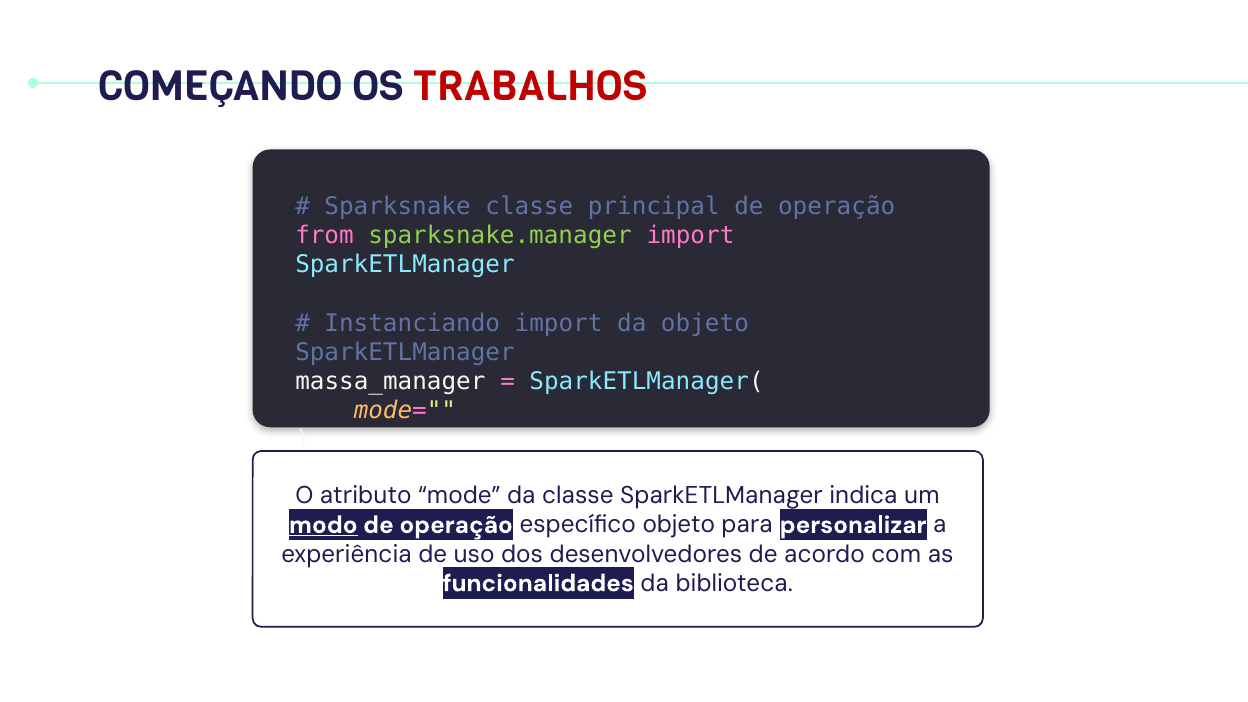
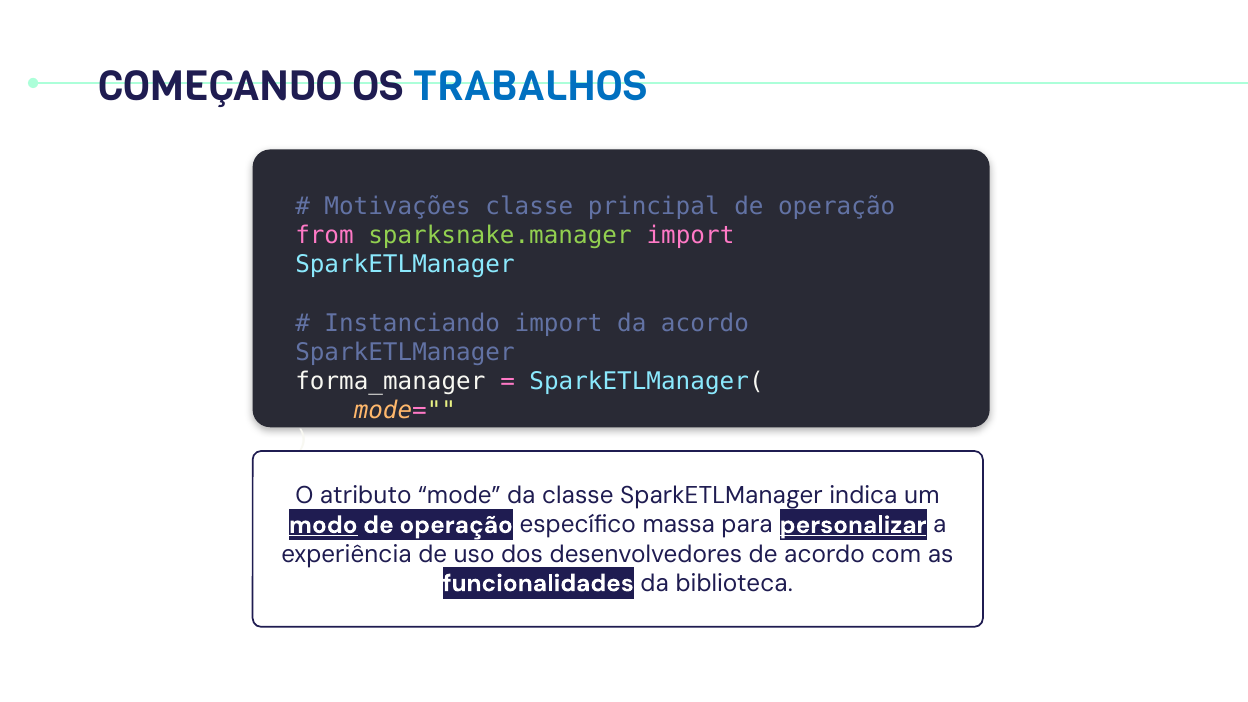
TRABALHOS colour: red -> blue (530, 87)
Sparksnake: Sparksnake -> Motivações (398, 207)
da objeto: objeto -> acordo (705, 323)
massa_manager: massa_manager -> forma_manager (390, 381)
específico objeto: objeto -> massa (679, 525)
personalizar underline: none -> present (853, 525)
